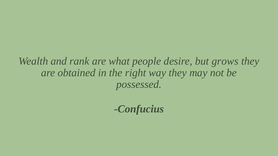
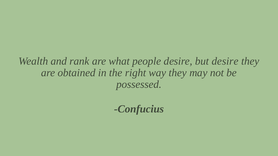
but grows: grows -> desire (225, 61)
